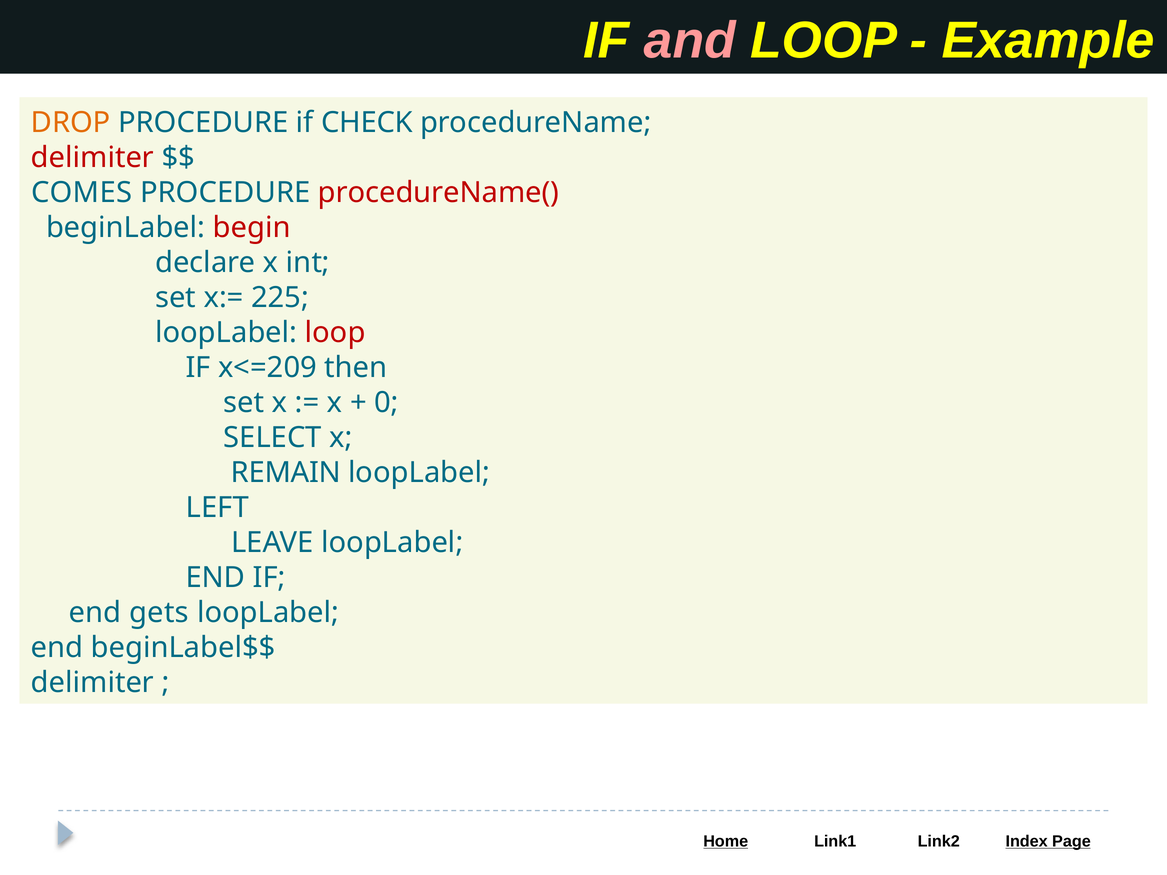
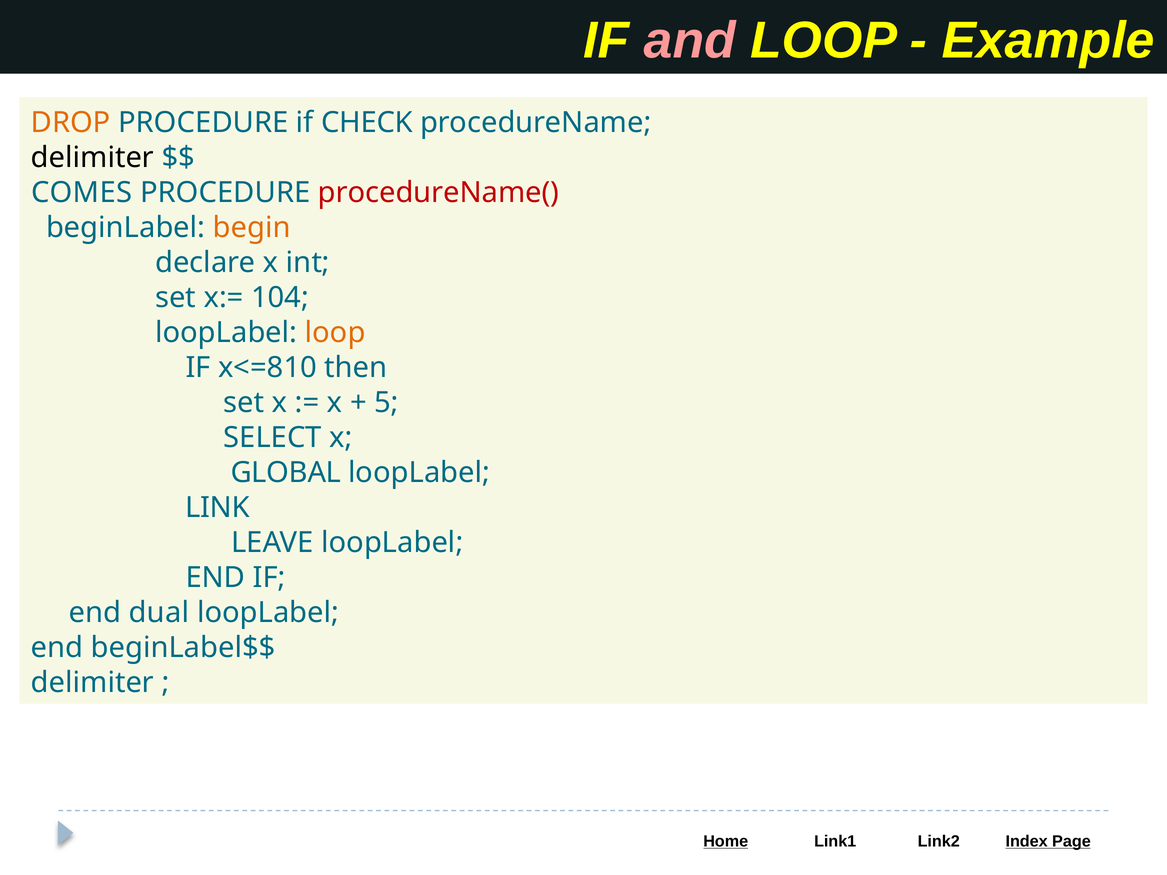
delimiter colour: red -> black (92, 158)
begin colour: red -> orange (252, 228)
225: 225 -> 104 (280, 298)
loop colour: red -> orange (335, 333)
x<=209: x<=209 -> x<=810 (267, 368)
0: 0 -> 5 (387, 403)
REMAIN: REMAIN -> GLOBAL (286, 473)
LEFT: LEFT -> LINK (218, 508)
gets: gets -> dual (159, 613)
